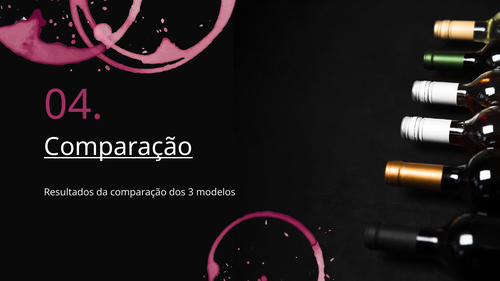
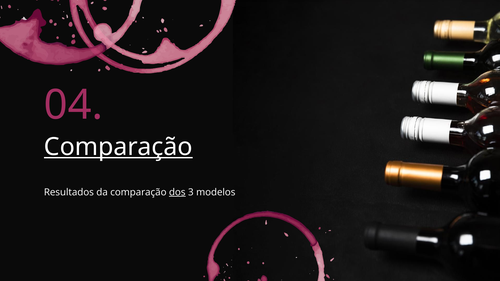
dos underline: none -> present (177, 192)
